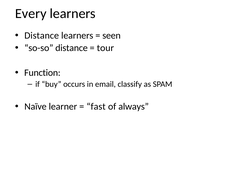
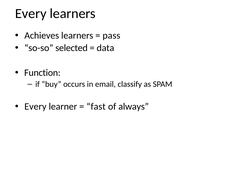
Distance: Distance -> Achieves (42, 36)
seen: seen -> pass (111, 36)
so-so distance: distance -> selected (72, 48)
tour: tour -> data (105, 48)
Naïve: Naïve -> Every (35, 107)
